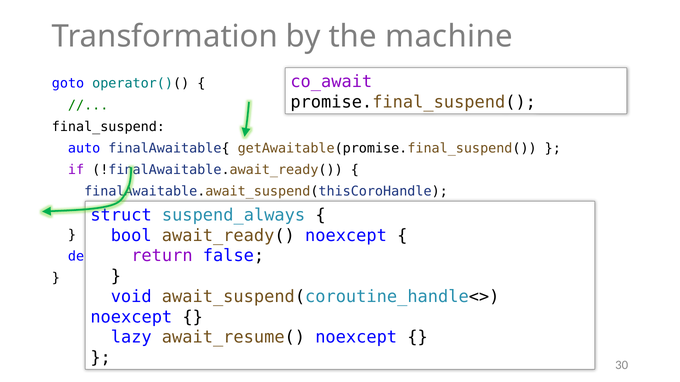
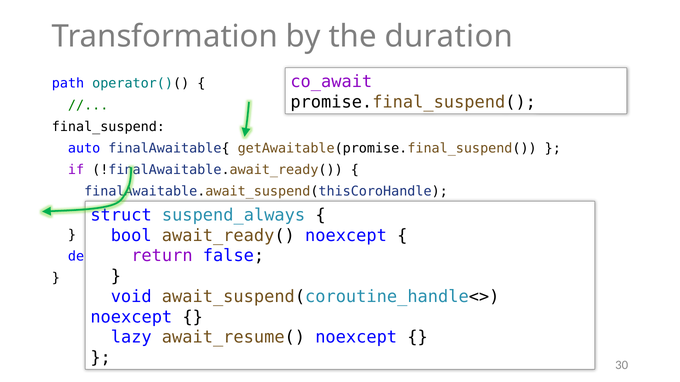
machine: machine -> duration (449, 37)
goto: goto -> path (68, 84)
